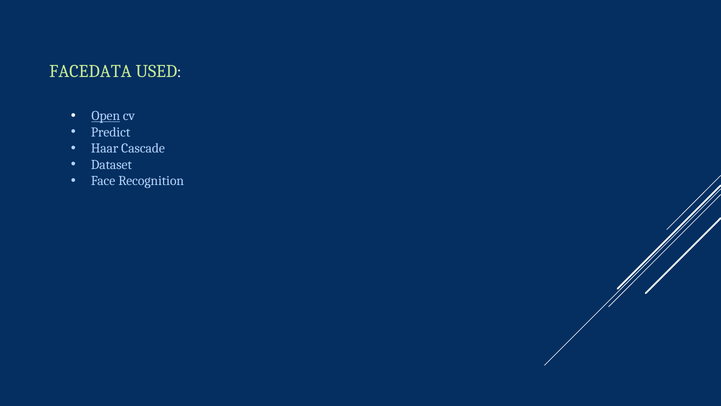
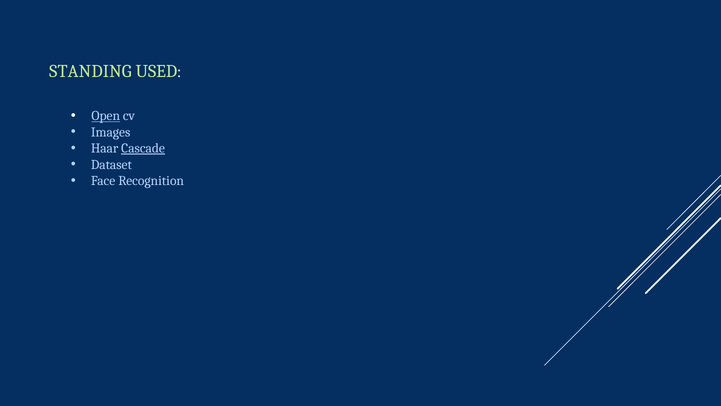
FACEDATA: FACEDATA -> STANDING (90, 71)
Predict: Predict -> Images (111, 132)
Cascade underline: none -> present (143, 148)
